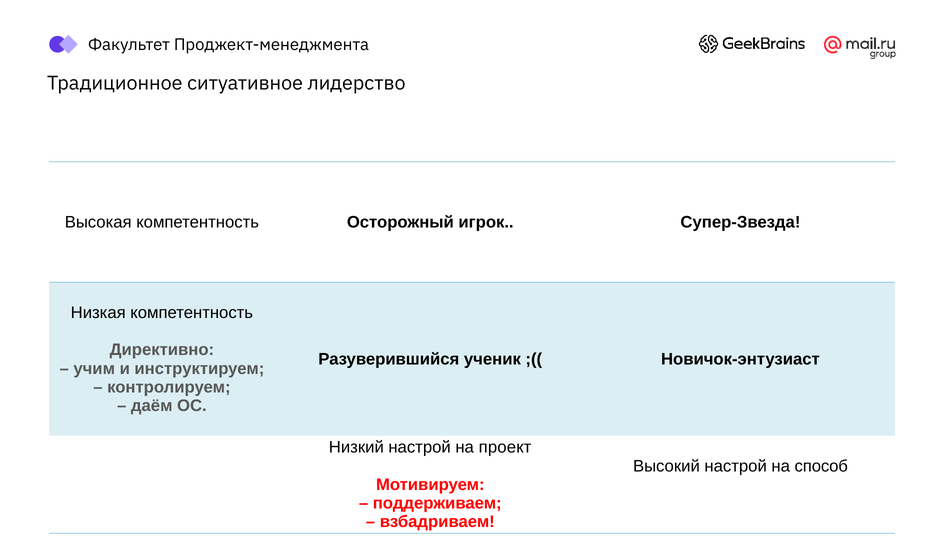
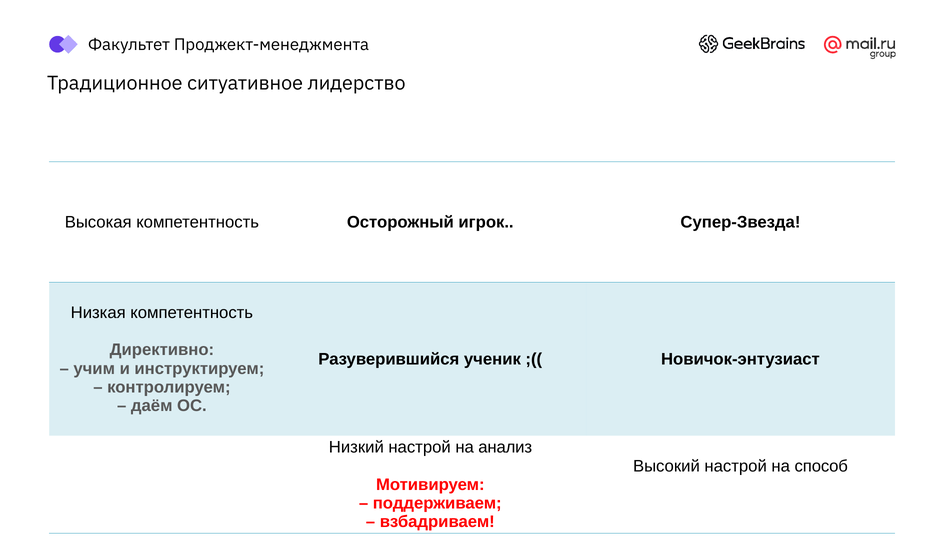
проект: проект -> анализ (505, 448)
